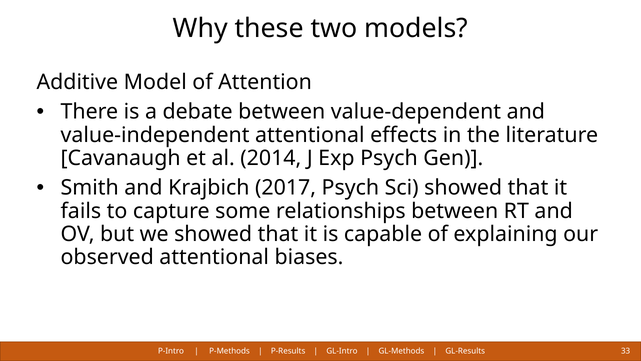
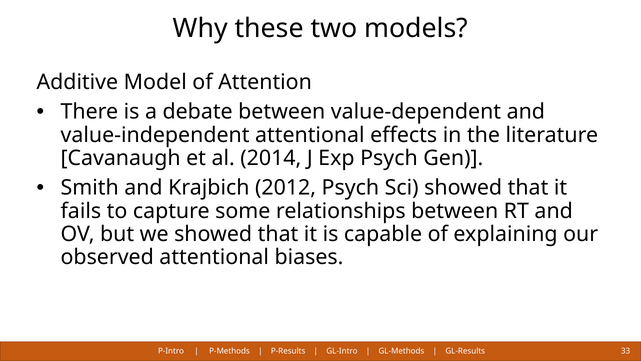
2017: 2017 -> 2012 (286, 188)
